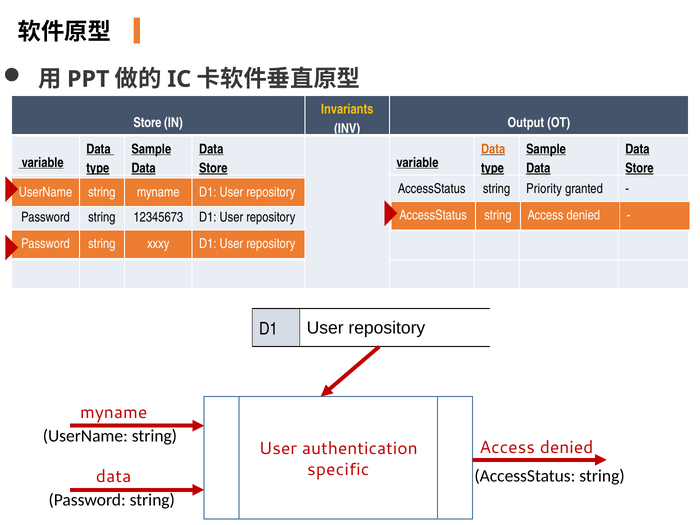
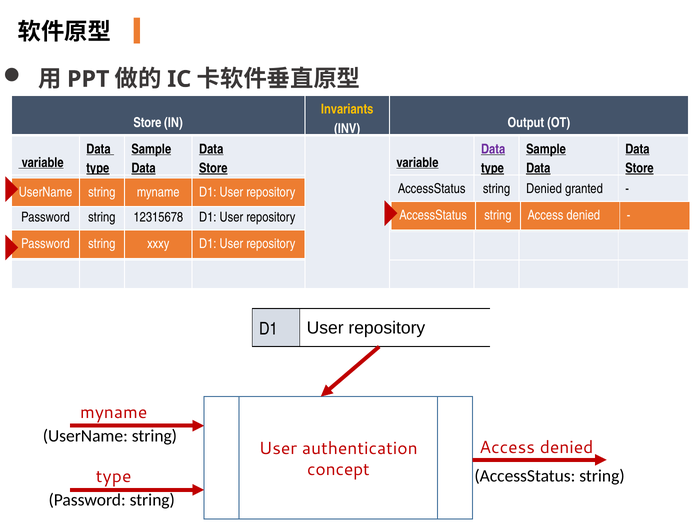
Data colour: orange -> purple (493, 149)
string Priority: Priority -> Denied (544, 189)
12345673: 12345673 -> 12315678 (158, 217)
specific: specific -> concept (338, 469)
data: data -> type (114, 476)
